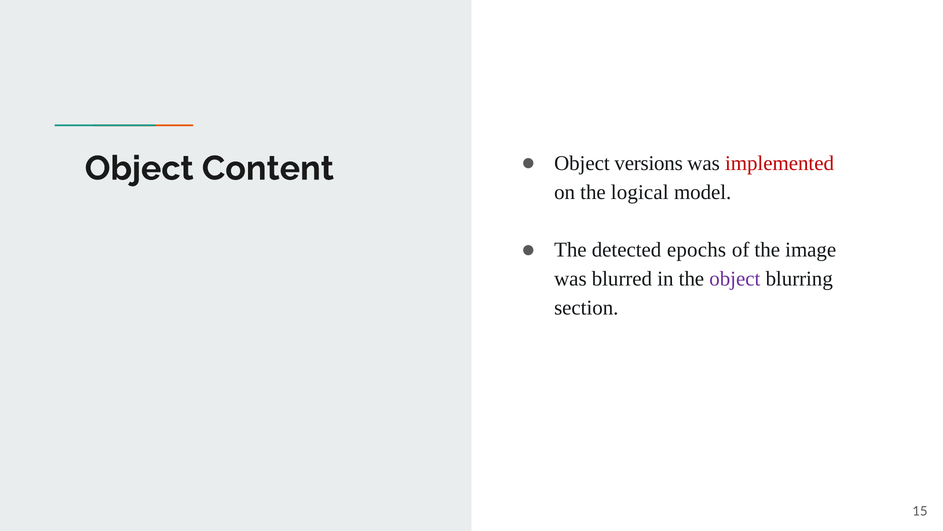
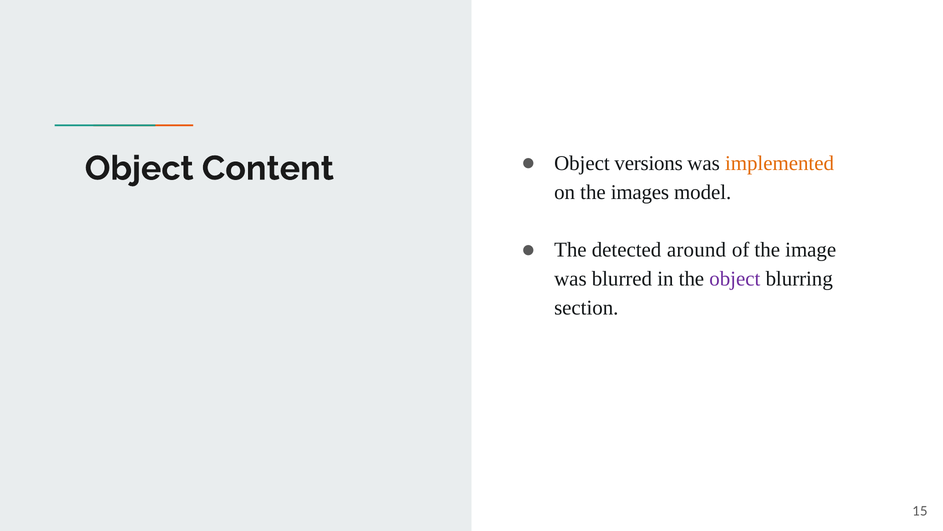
implemented colour: red -> orange (780, 163)
logical: logical -> images (640, 192)
epochs: epochs -> around (696, 250)
